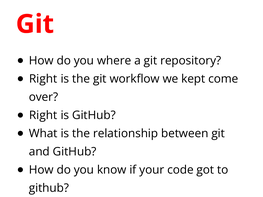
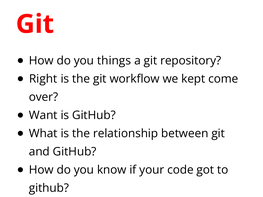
where: where -> things (114, 61)
Right: Right -> Want (43, 115)
